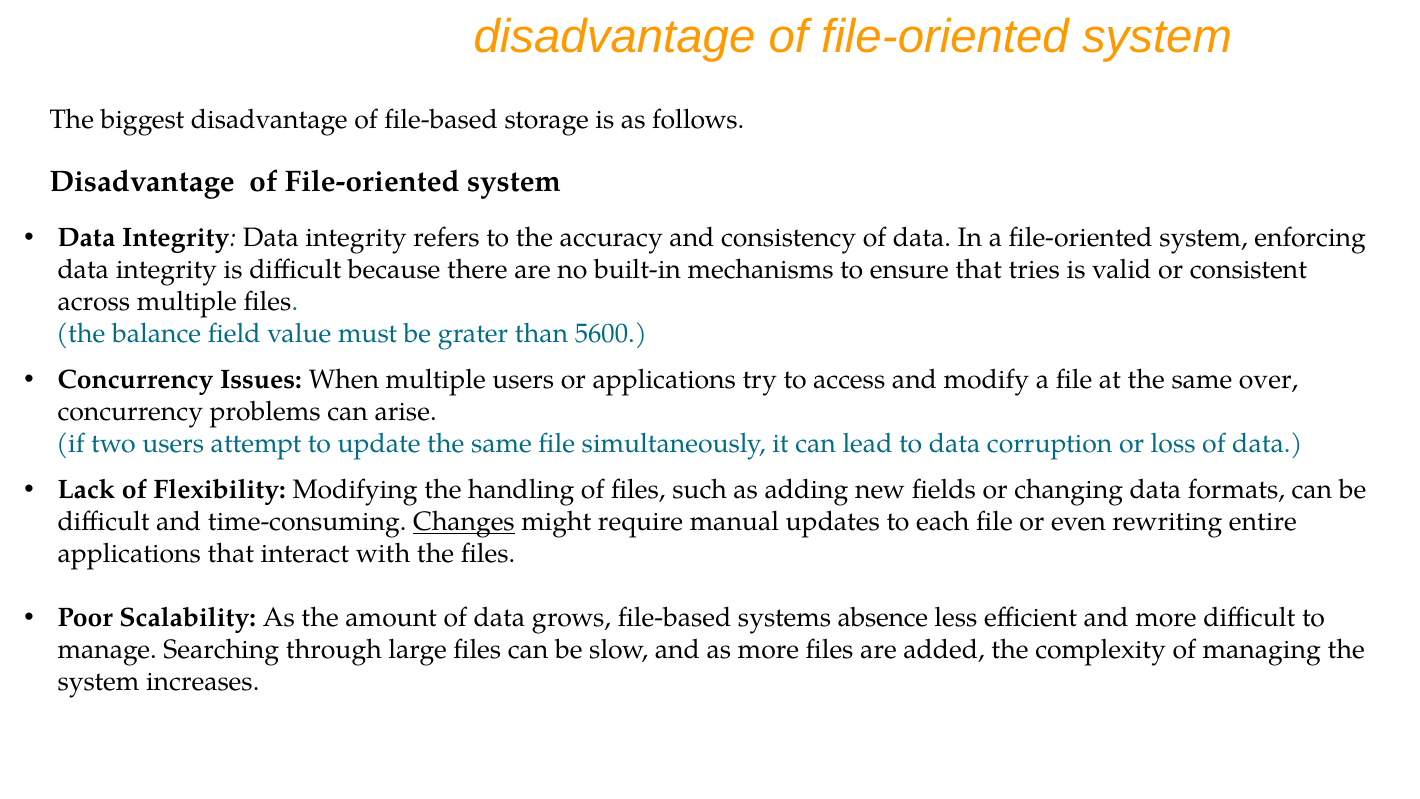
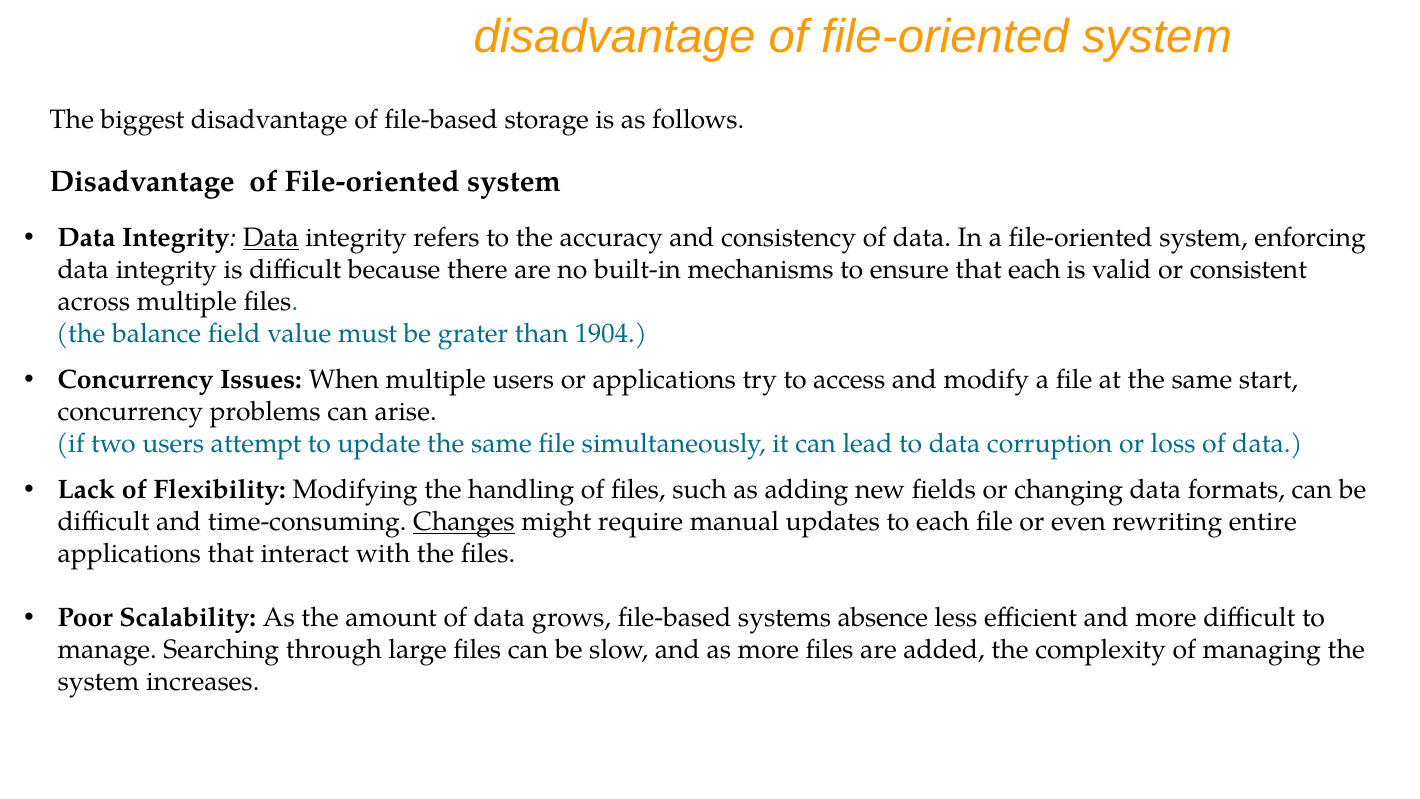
Data underline: none -> present (271, 238)
that tries: tries -> each (1034, 270)
5600: 5600 -> 1904 (611, 334)
over: over -> start (1269, 380)
